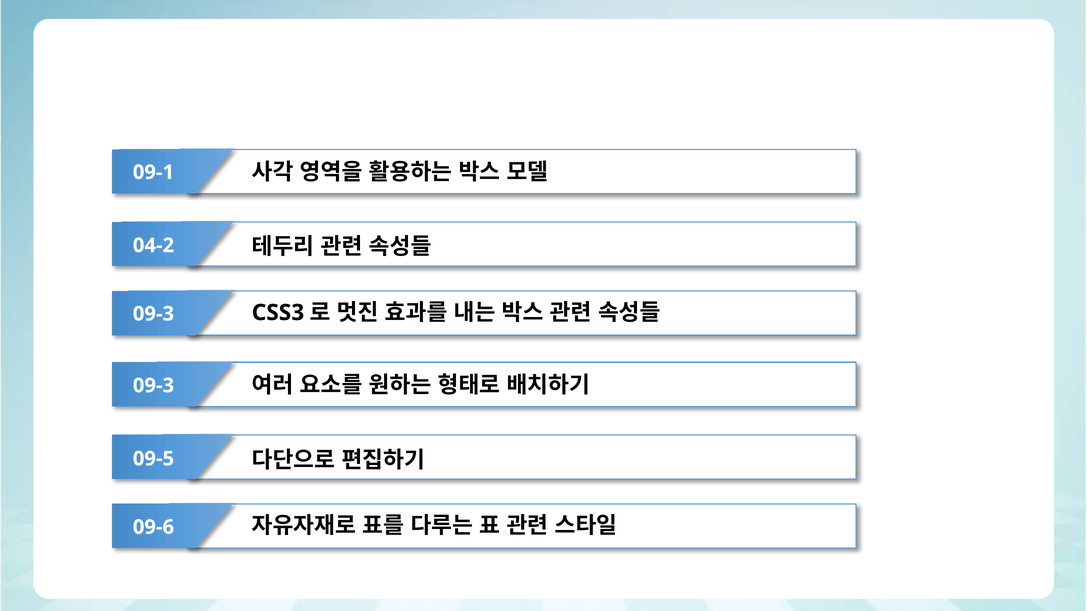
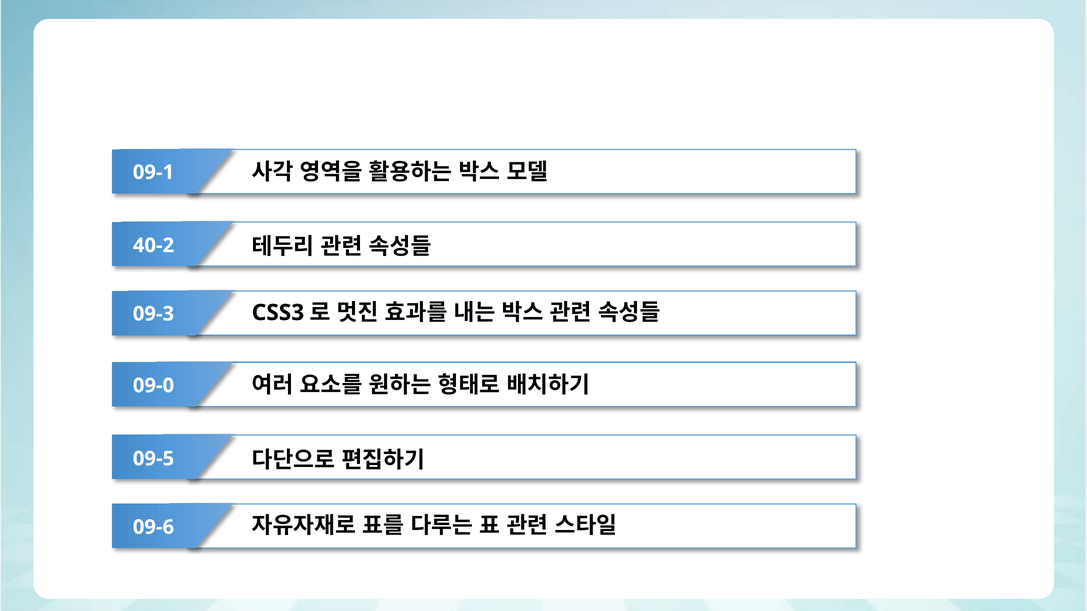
04-2: 04-2 -> 40-2 (153, 246)
09-3: 09-3 -> 09-0 (153, 386)
